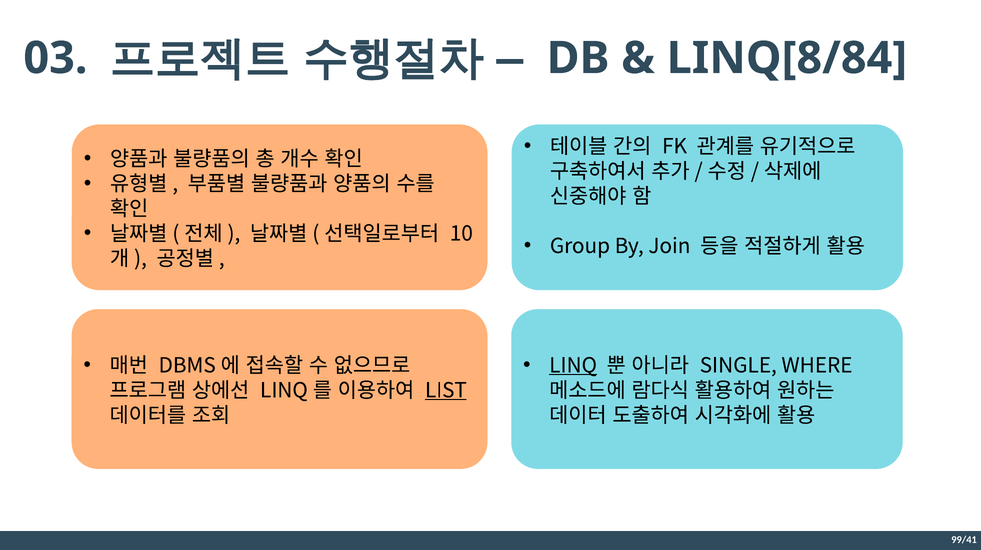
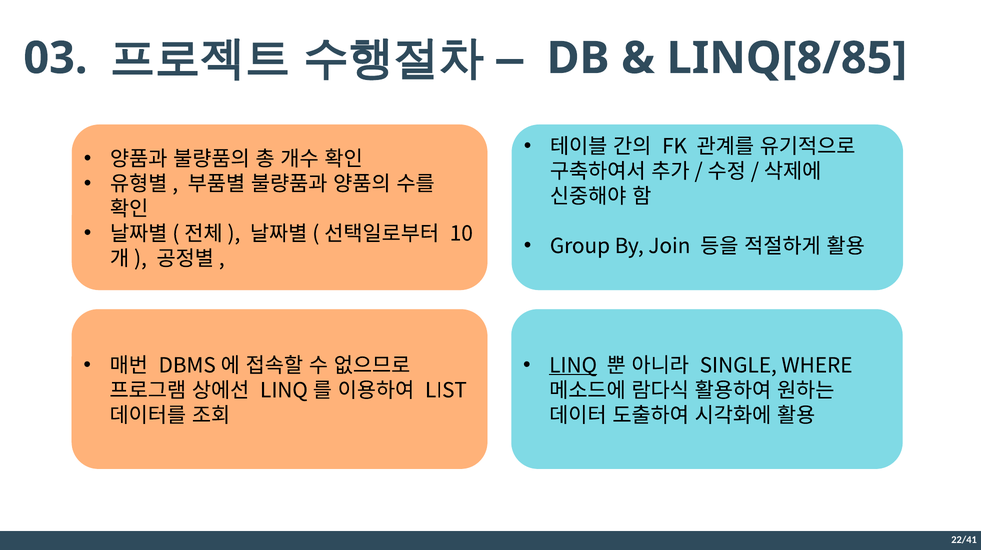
LINQ[8/84: LINQ[8/84 -> LINQ[8/85 (787, 58)
LIST underline: present -> none (446, 391)
99/41: 99/41 -> 22/41 (964, 540)
